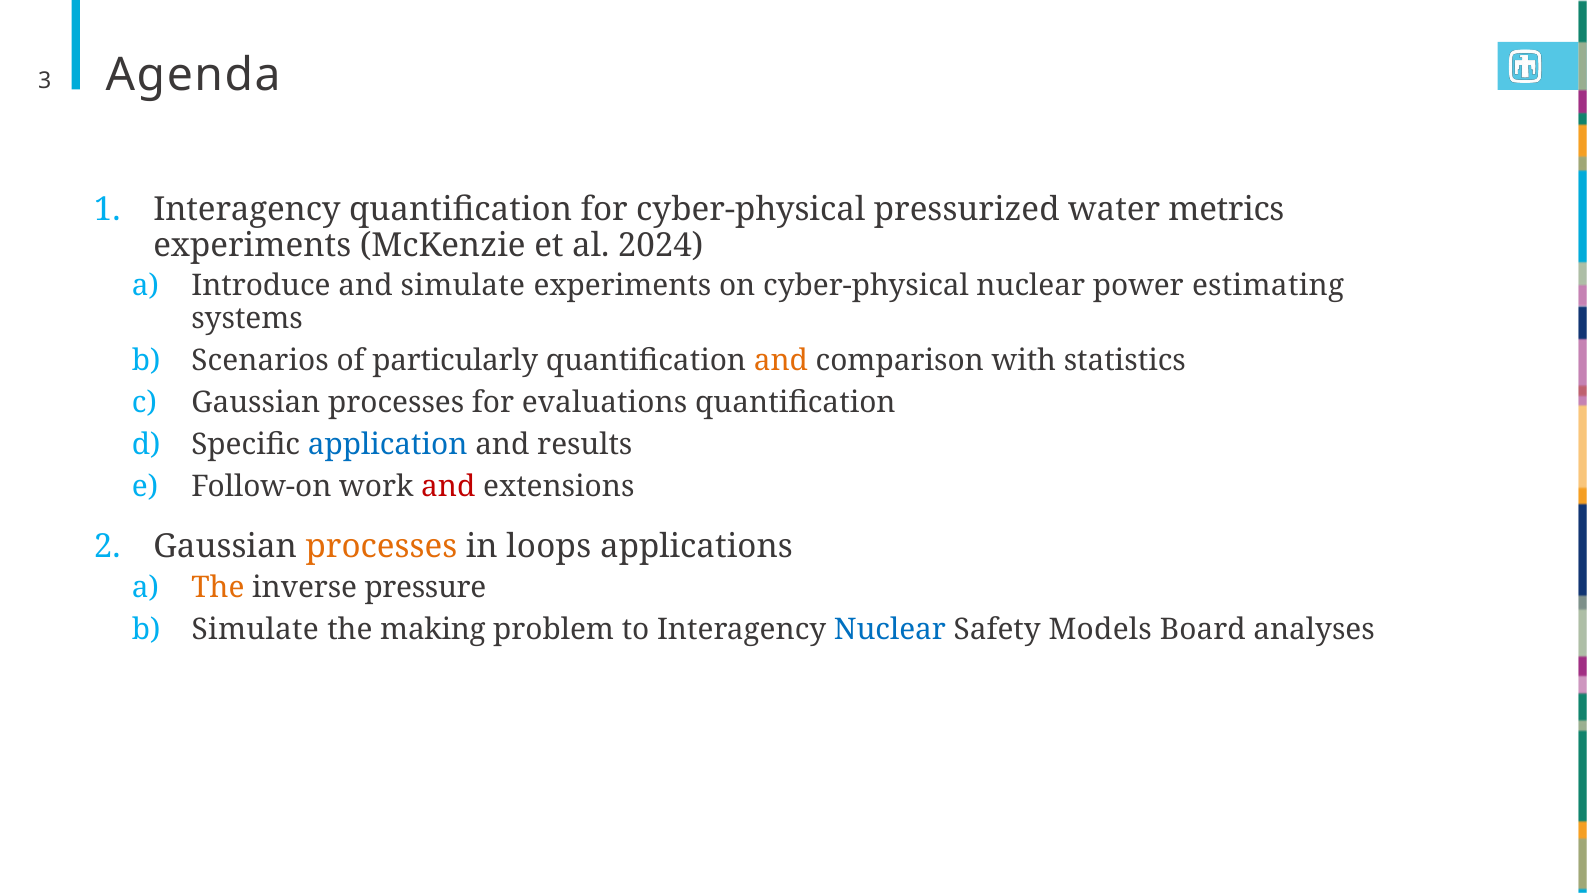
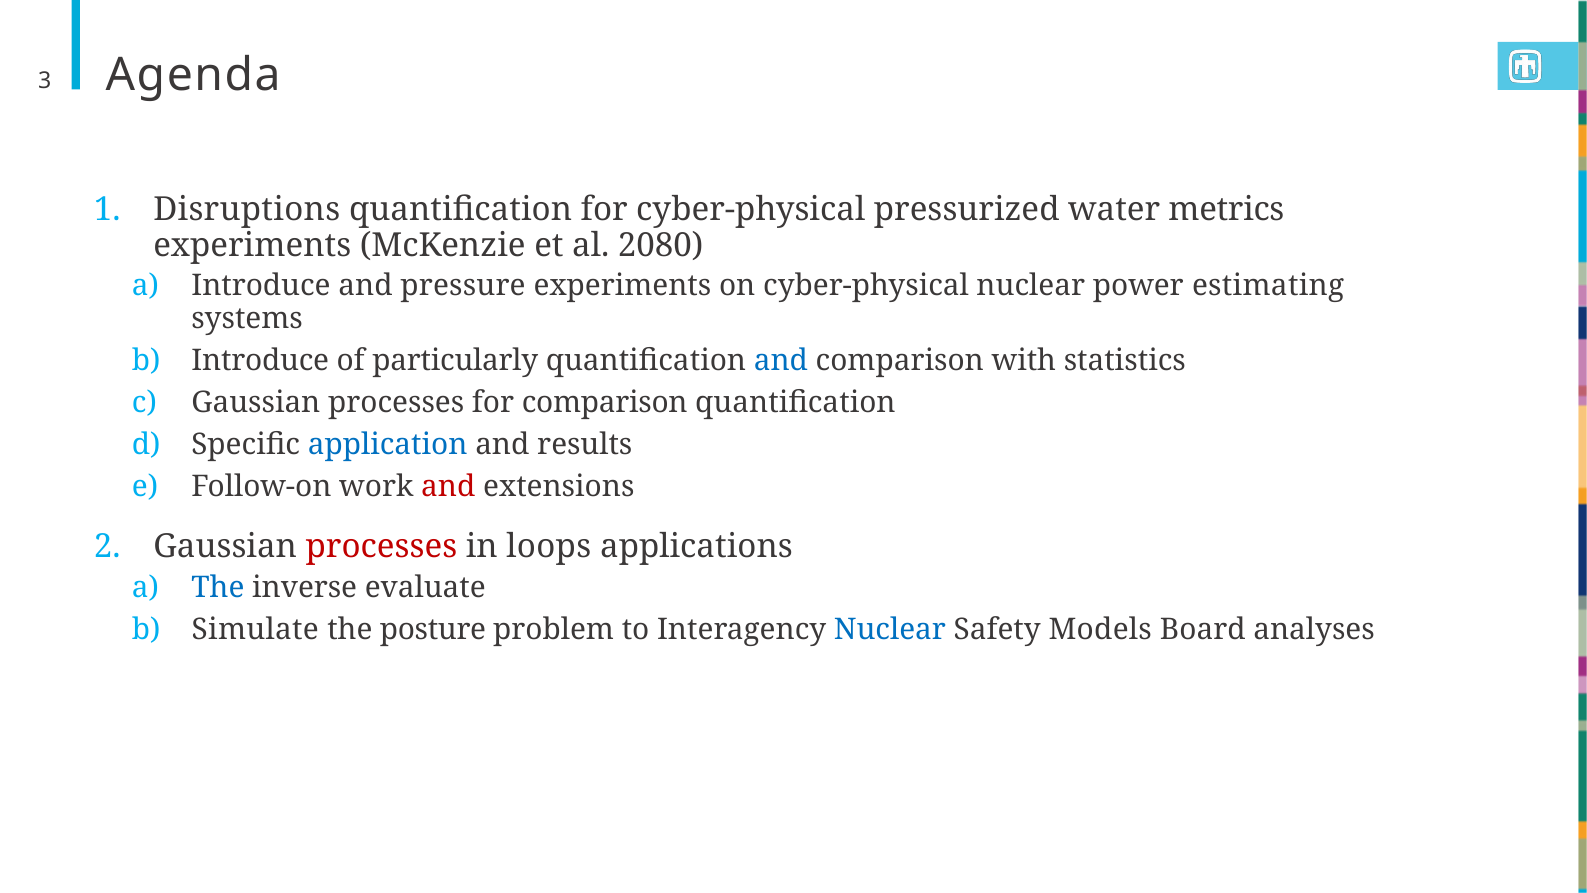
Interagency: Interagency -> Disruptions (247, 210)
2024: 2024 -> 2080 (661, 245)
and simulate: simulate -> pressure (463, 286)
Scenarios: Scenarios -> Introduce (260, 360)
and colour: orange -> blue (781, 360)
for evaluations: evaluations -> comparison (605, 402)
processes colour: orange -> red (381, 547)
The colour: orange -> blue (218, 587)
pressure: pressure -> evaluate (425, 587)
making: making -> posture (433, 629)
